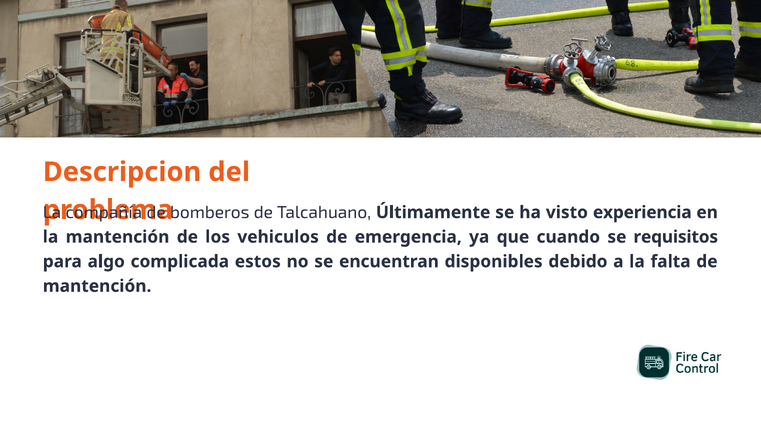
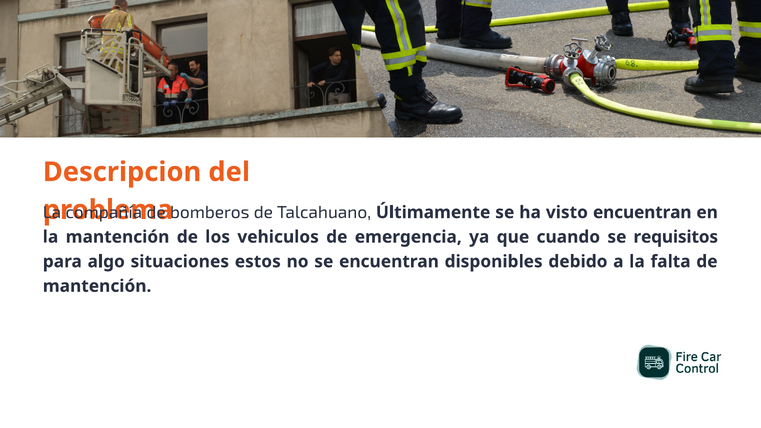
visto experiencia: experiencia -> encuentran (642, 212)
complicada: complicada -> situaciones (180, 262)
